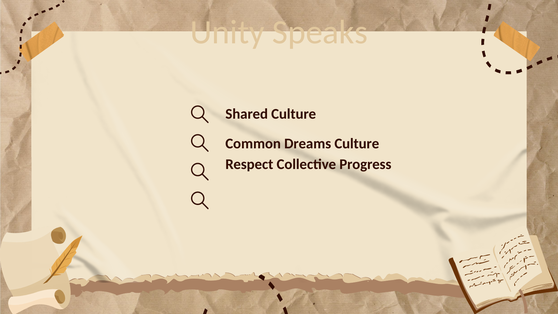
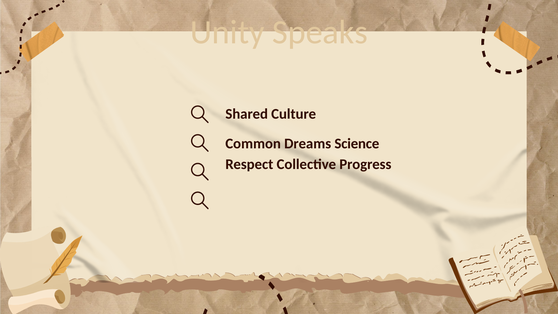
Dreams Culture: Culture -> Science (357, 144)
